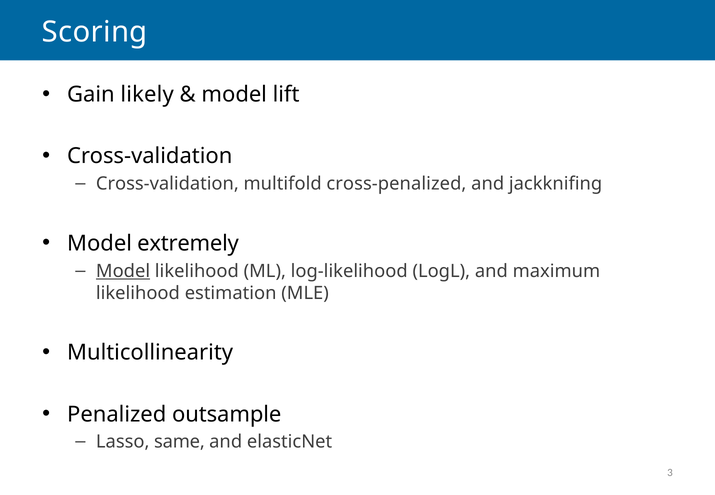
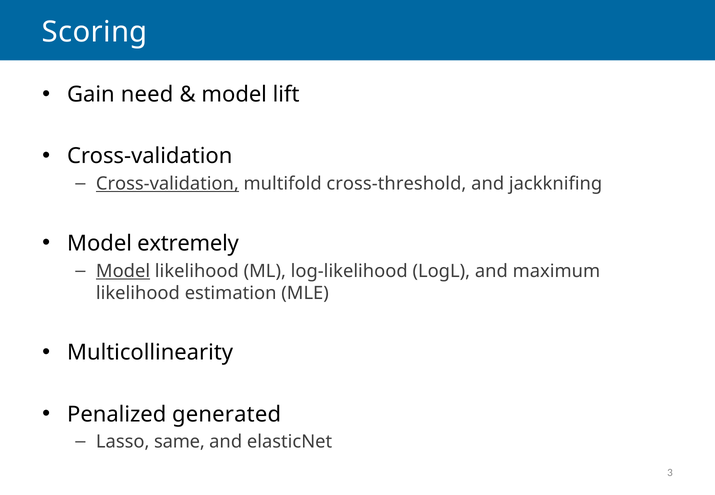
likely: likely -> need (147, 94)
Cross-validation underline: none -> present (167, 184)
cross-penalized: cross-penalized -> cross-threshold (396, 184)
outsample: outsample -> generated (227, 414)
